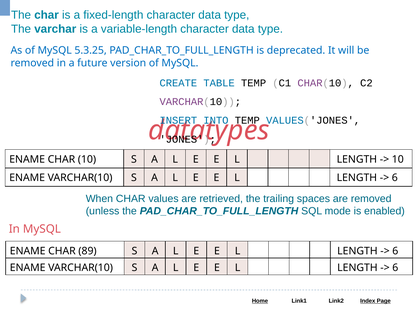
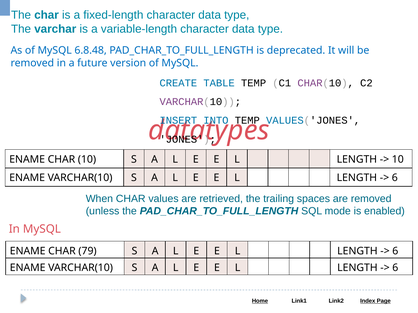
5.3.25: 5.3.25 -> 6.8.48 (91, 51)
89: 89 -> 79 (88, 251)
